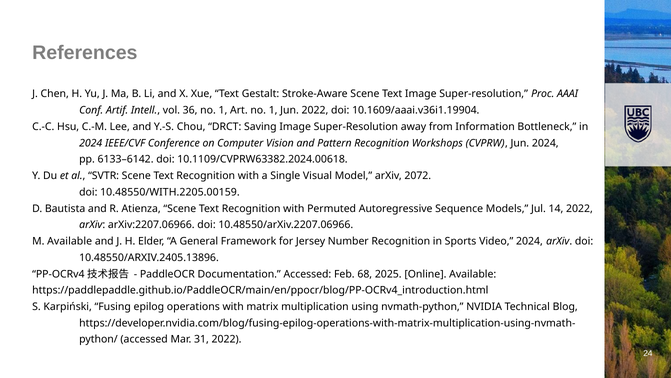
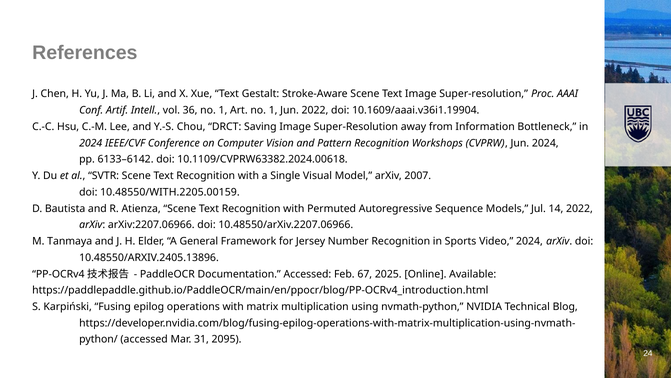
2072: 2072 -> 2007 (418, 176)
M Available: Available -> Tanmaya (70, 241)
68: 68 -> 67 (365, 274)
31 2022: 2022 -> 2095 (227, 339)
